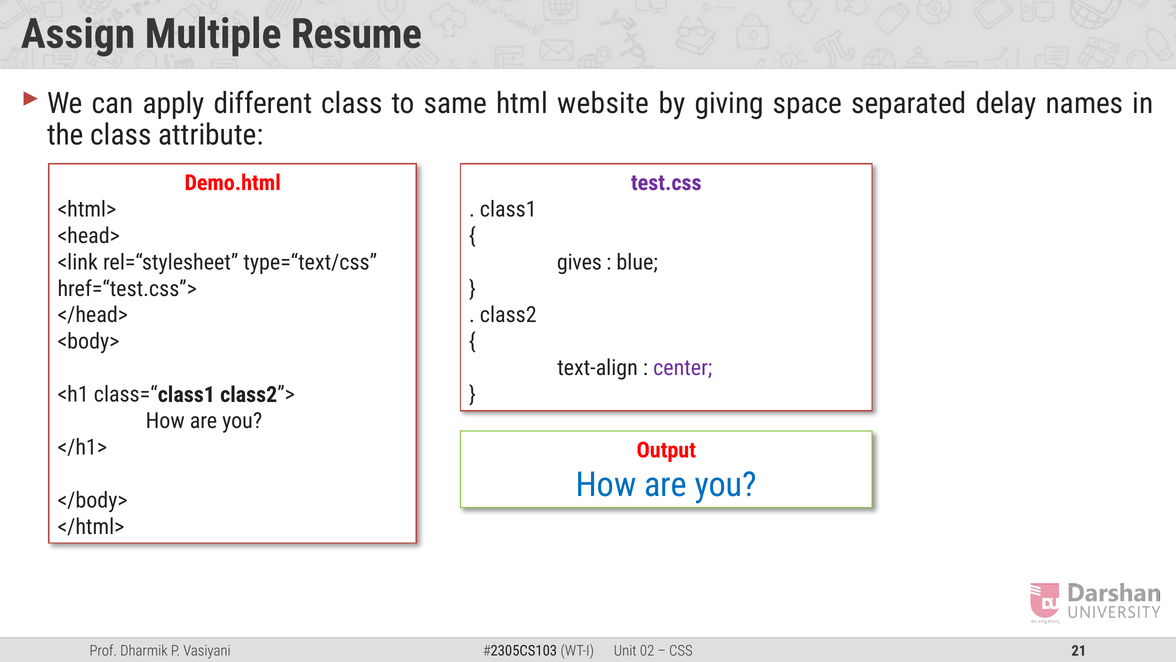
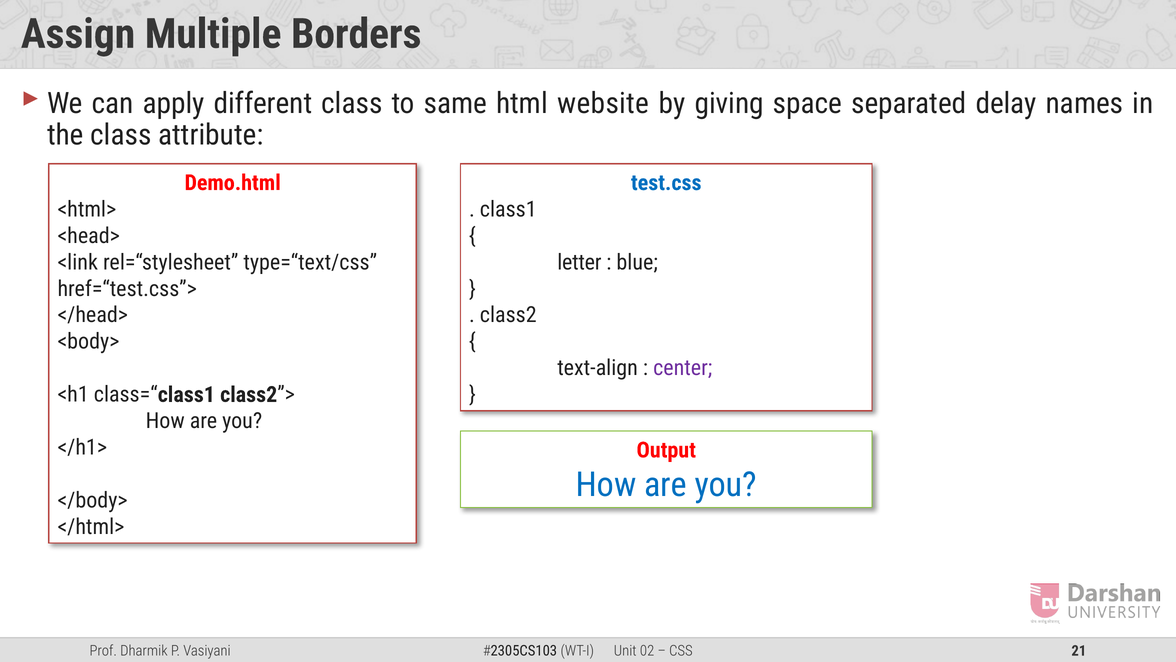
Resume: Resume -> Borders (356, 34)
test.css colour: purple -> blue (666, 183)
gives: gives -> letter (579, 262)
